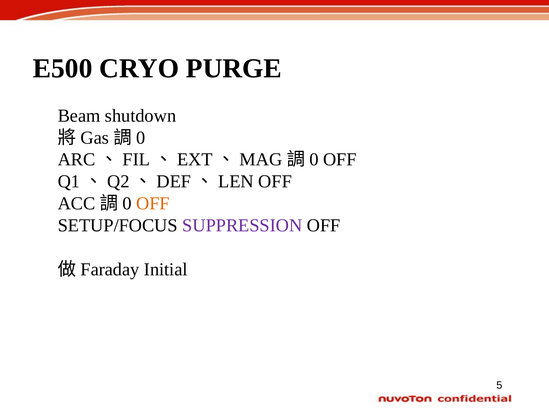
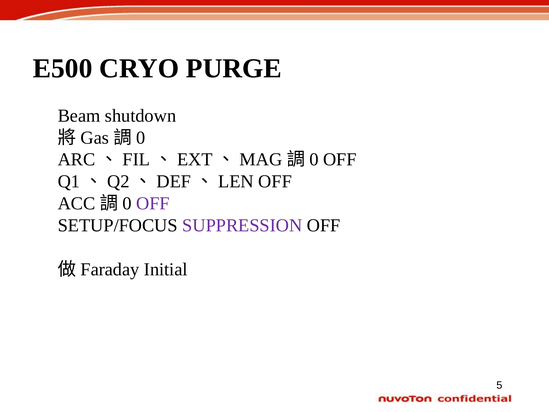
OFF colour: orange -> purple (153, 203)
